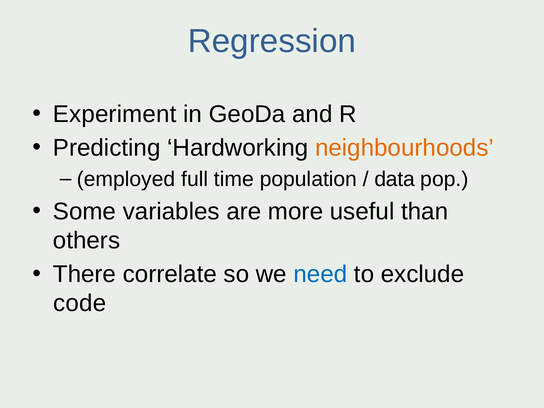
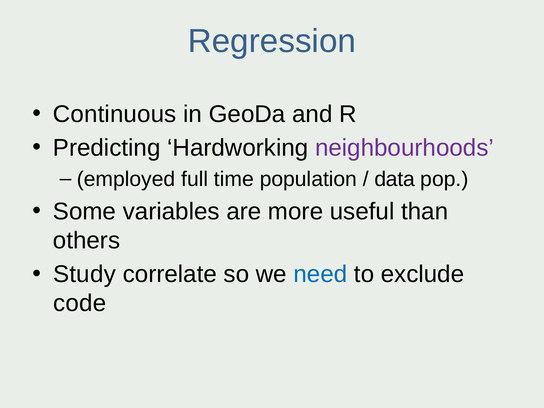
Experiment: Experiment -> Continuous (115, 114)
neighbourhoods colour: orange -> purple (404, 148)
There: There -> Study (84, 274)
